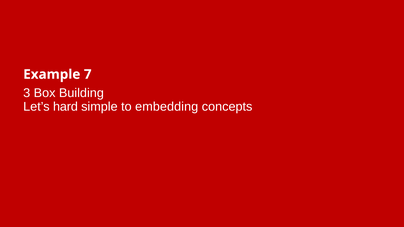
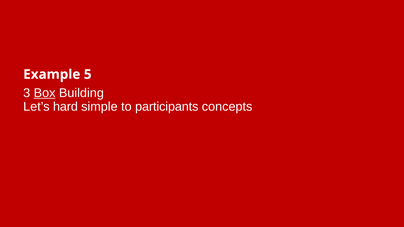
7: 7 -> 5 (88, 74)
Box underline: none -> present (45, 93)
embedding: embedding -> participants (167, 107)
